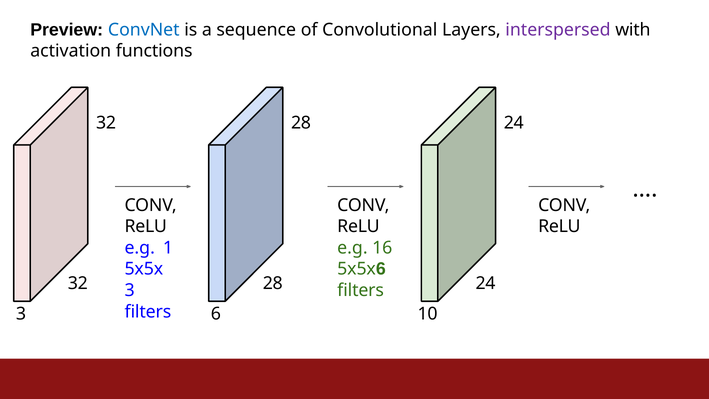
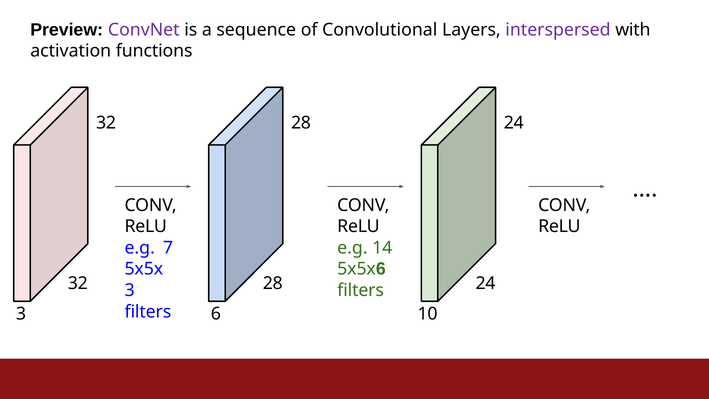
ConvNet colour: blue -> purple (144, 30)
1: 1 -> 7 (168, 248)
16: 16 -> 14 (382, 248)
